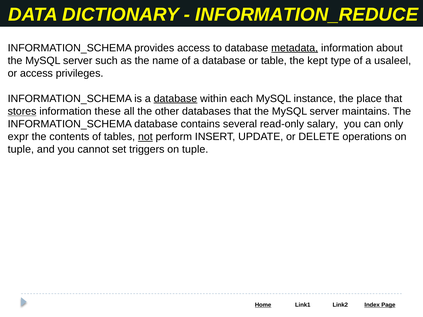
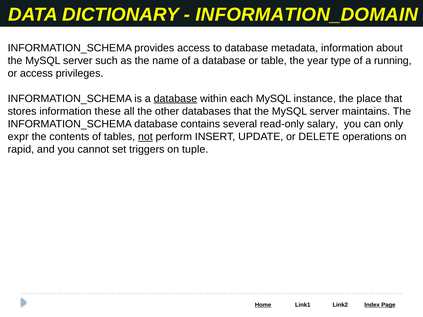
INFORMATION_REDUCE: INFORMATION_REDUCE -> INFORMATION_DOMAIN (307, 15)
metadata underline: present -> none (295, 48)
kept: kept -> year (318, 61)
usaleel: usaleel -> running (393, 61)
stores underline: present -> none (22, 111)
tuple: tuple -> rapid (21, 149)
